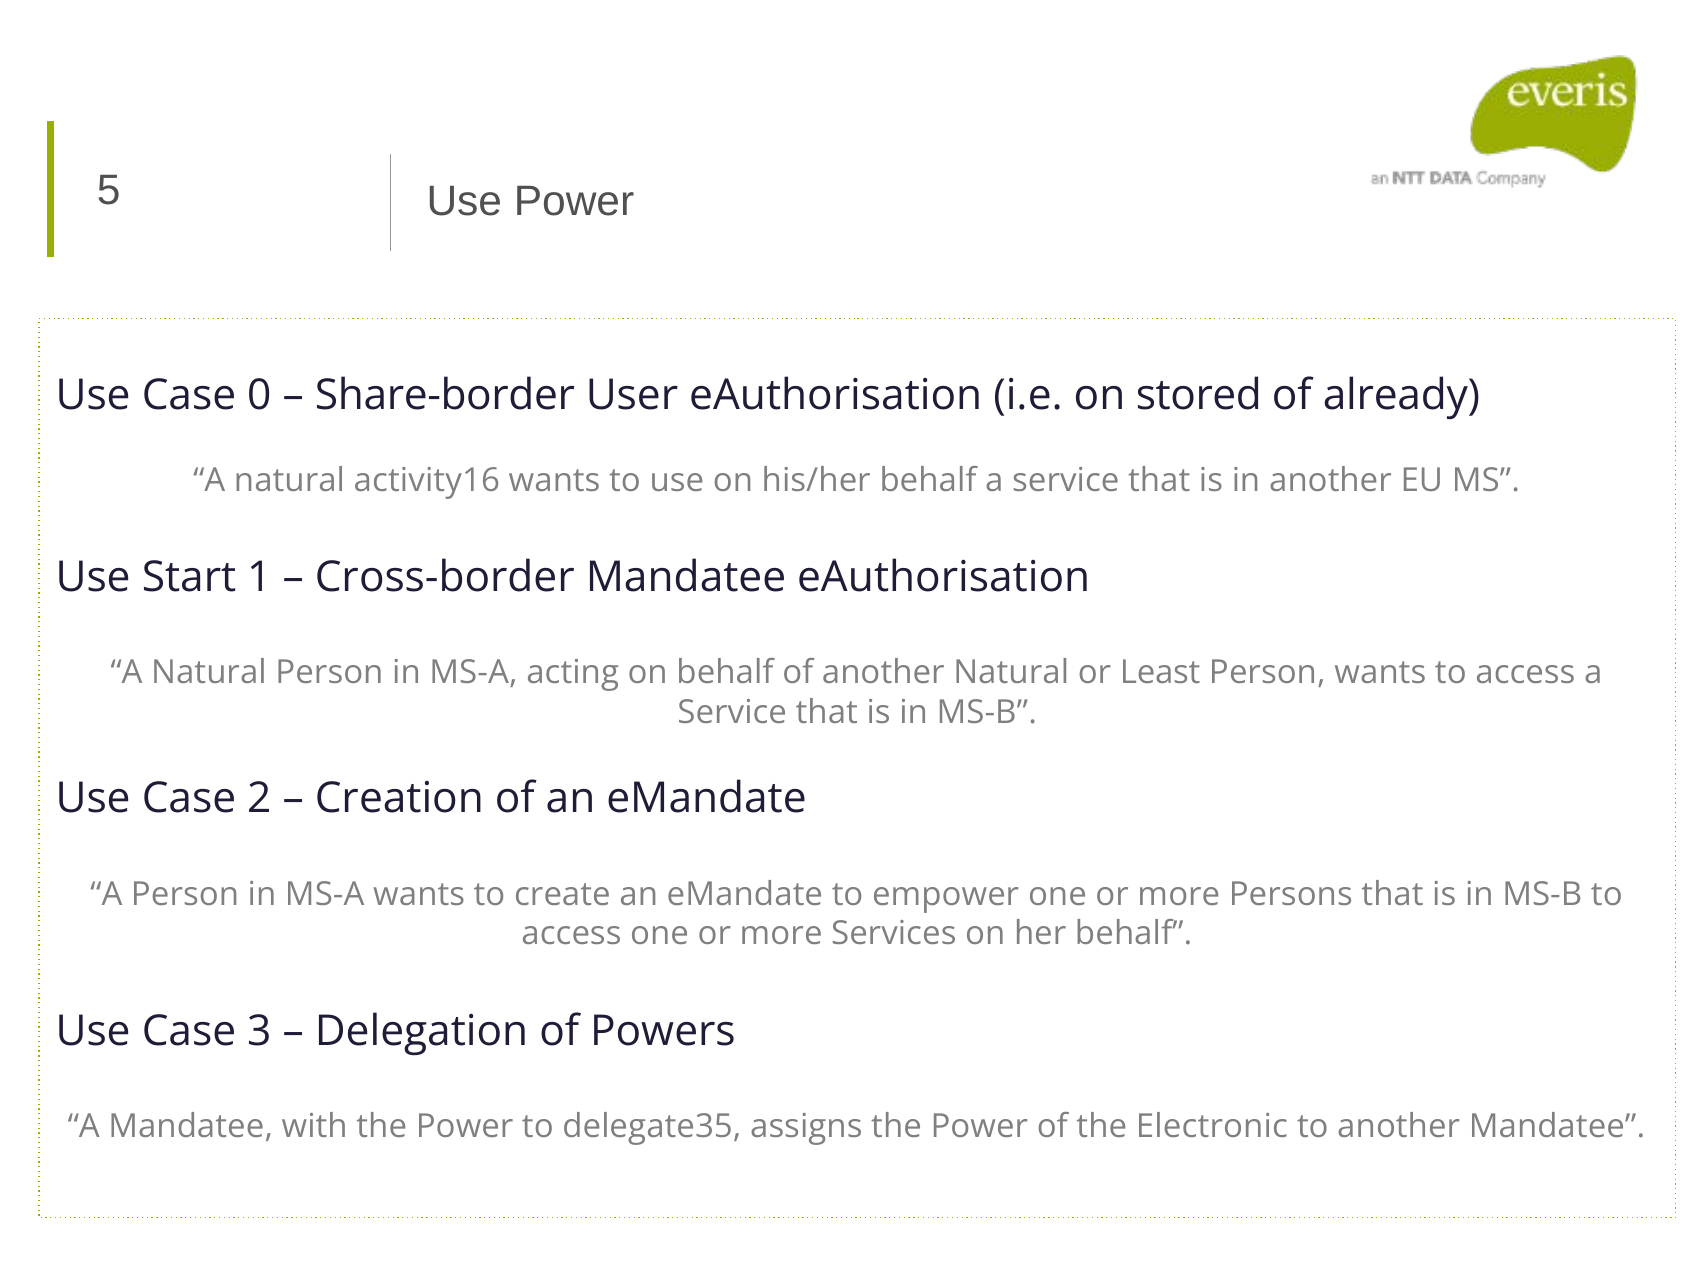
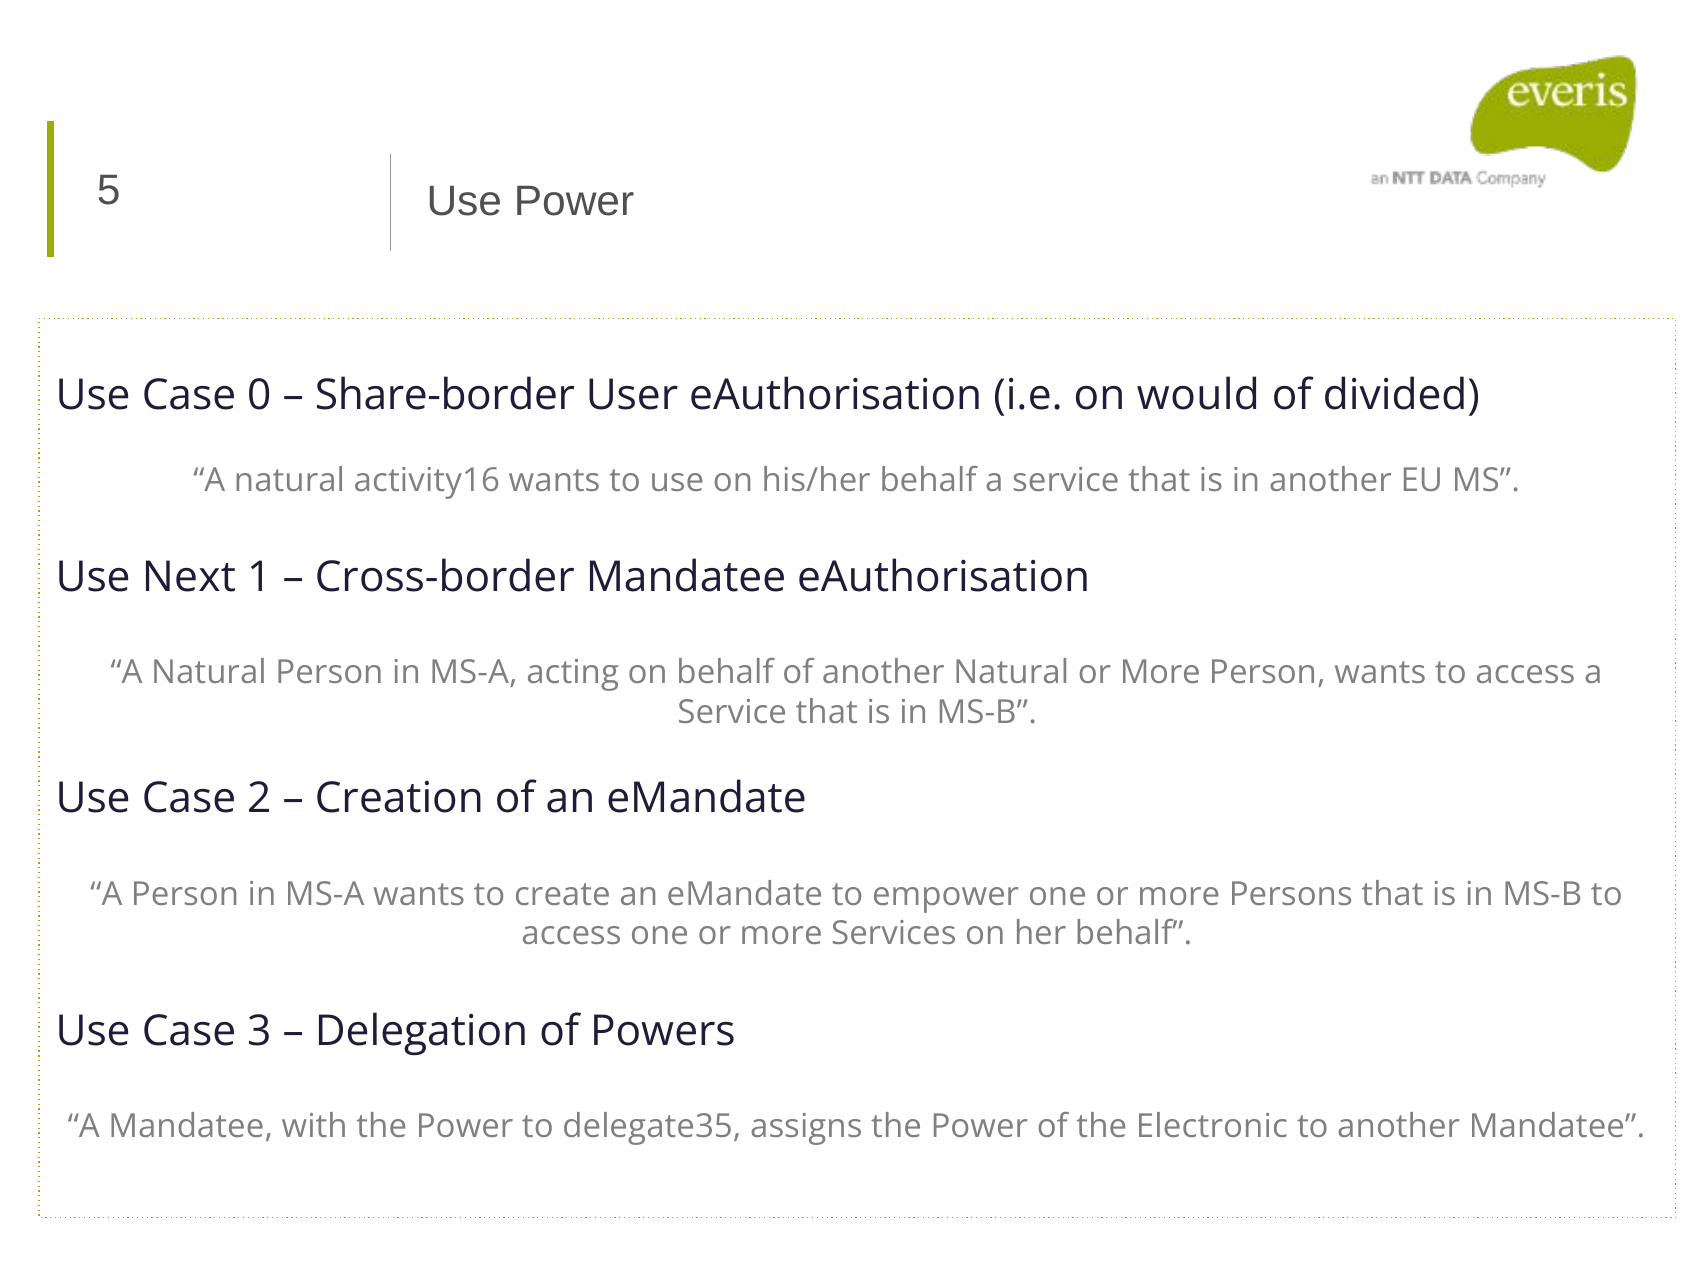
stored: stored -> would (1198, 396)
already: already -> divided (1401, 396)
Start: Start -> Next (189, 577)
Natural or Least: Least -> More (1160, 673)
